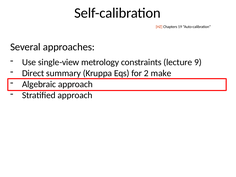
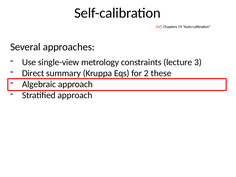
9: 9 -> 3 (198, 62)
make: make -> these (161, 73)
